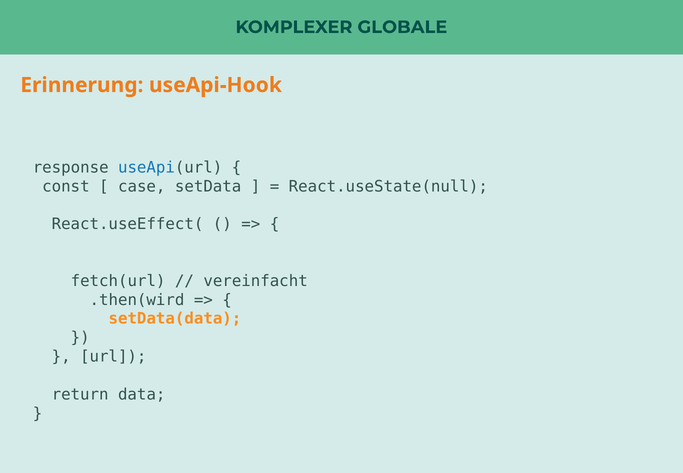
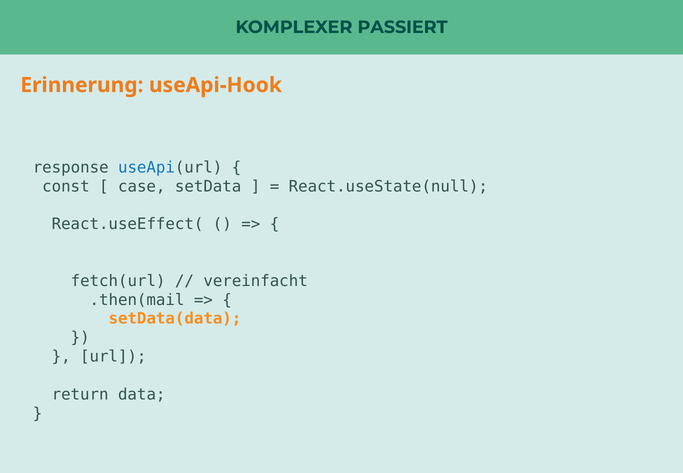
GLOBALE: GLOBALE -> PASSIERT (402, 27)
.then(wird: .then(wird -> .then(mail (137, 300)
